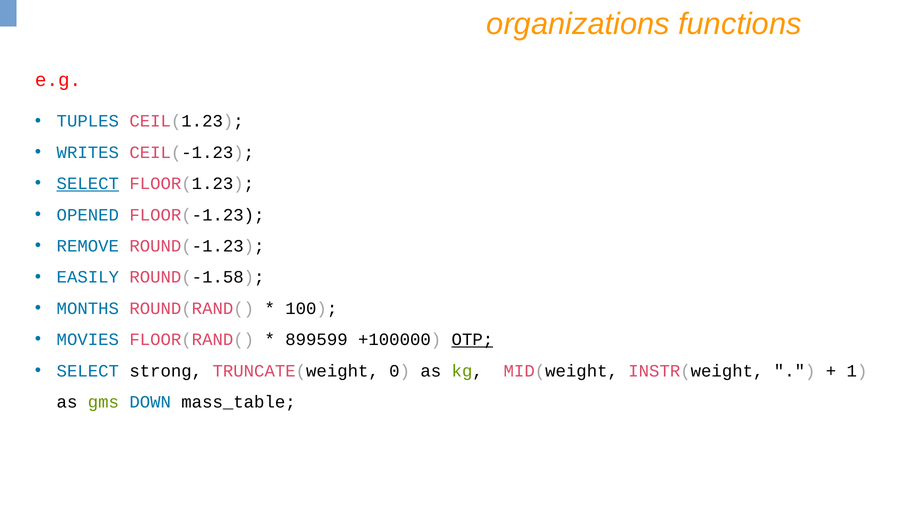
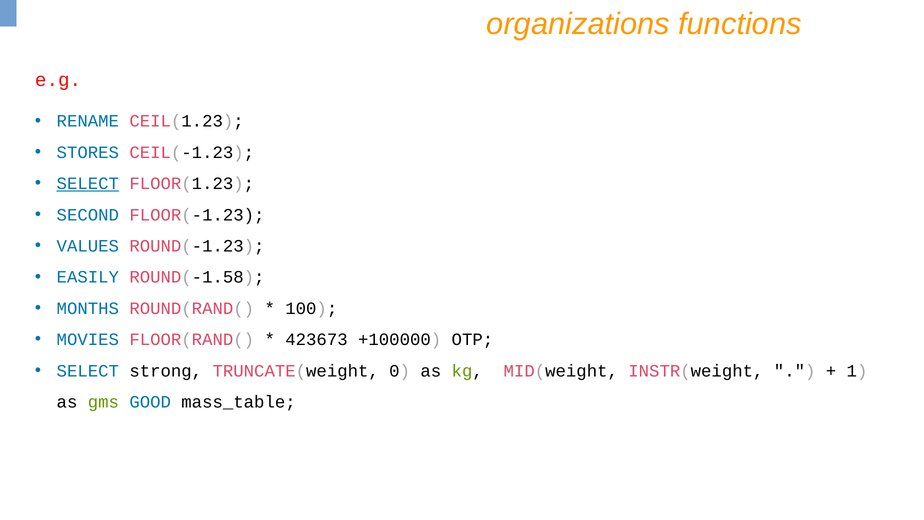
TUPLES: TUPLES -> RENAME (88, 121)
WRITES: WRITES -> STORES (88, 152)
OPENED: OPENED -> SECOND (88, 215)
REMOVE: REMOVE -> VALUES (88, 246)
899599: 899599 -> 423673 (316, 339)
OTP underline: present -> none (472, 339)
DOWN: DOWN -> GOOD (150, 402)
